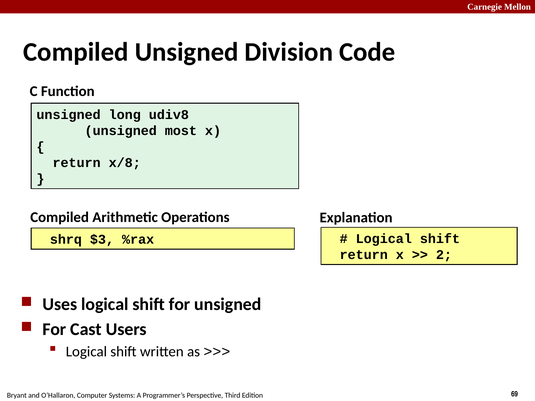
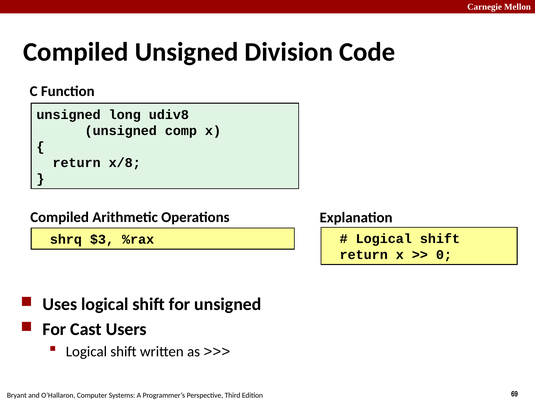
most: most -> comp (181, 131)
2: 2 -> 0 (444, 255)
